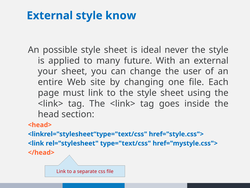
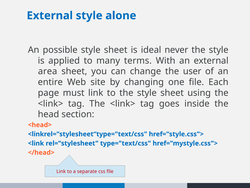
know: know -> alone (121, 16)
future: future -> terms (138, 60)
your: your -> area (48, 71)
